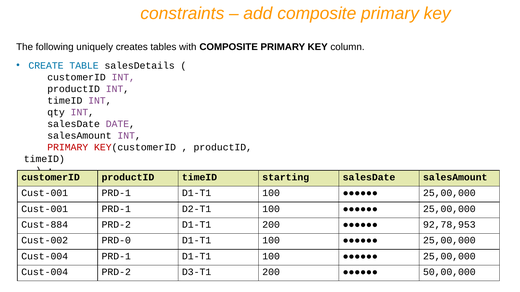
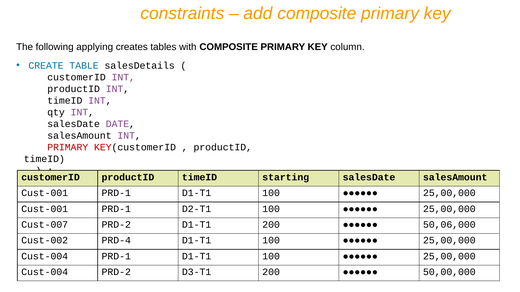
uniquely: uniquely -> applying (95, 47)
Cust-884: Cust-884 -> Cust-007 (45, 225)
92,78,953: 92,78,953 -> 50,06,000 (449, 225)
PRD-0: PRD-0 -> PRD-4 (116, 241)
